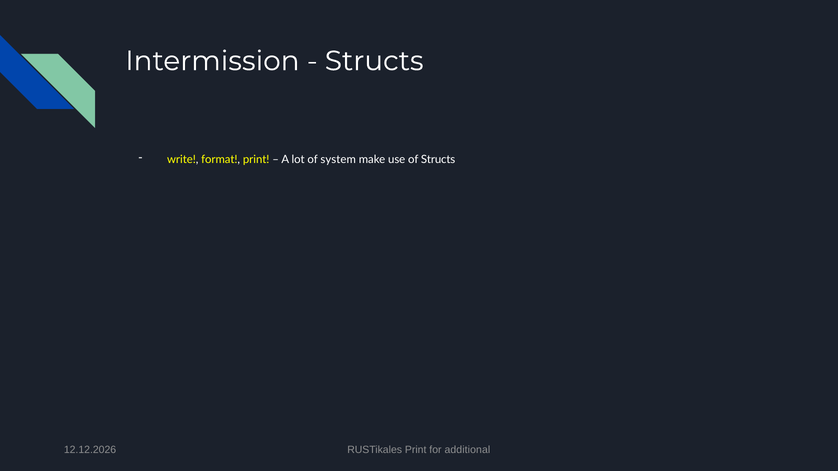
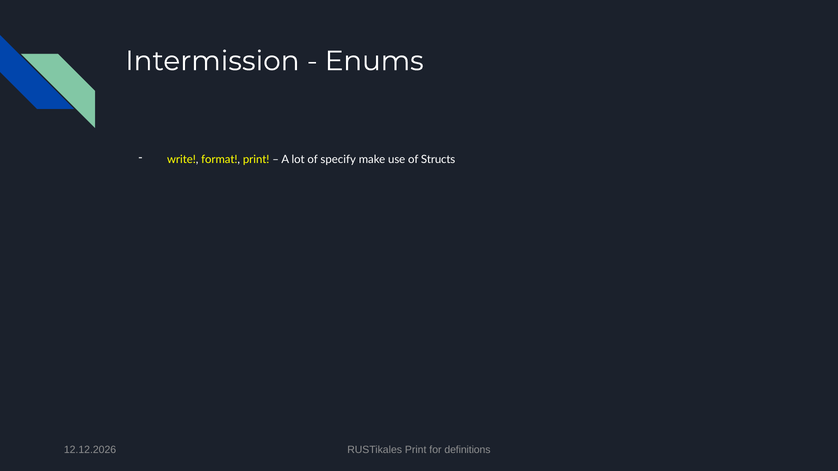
Structs: Structs -> Enums (374, 61)
system: system -> specify (338, 160)
additional: additional -> definitions (467, 450)
